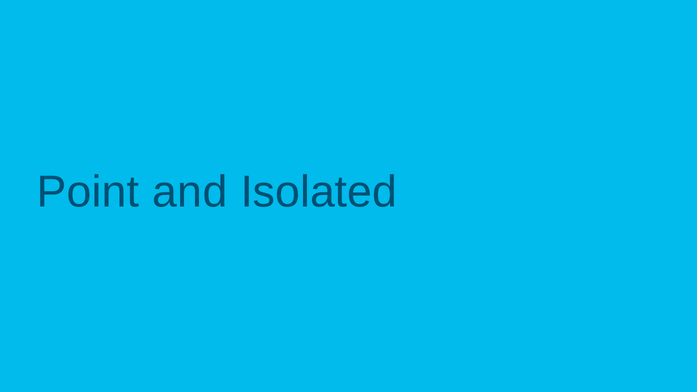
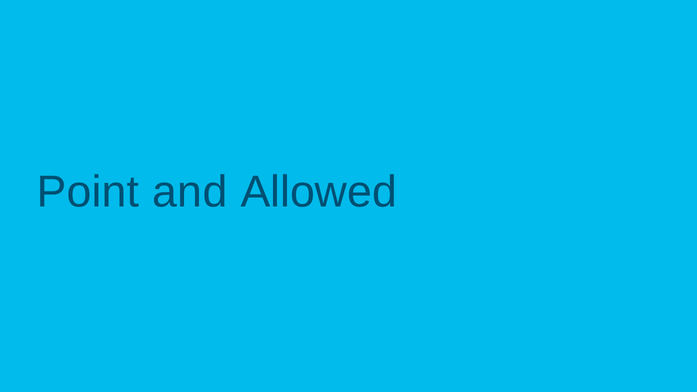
Isolated: Isolated -> Allowed (319, 192)
